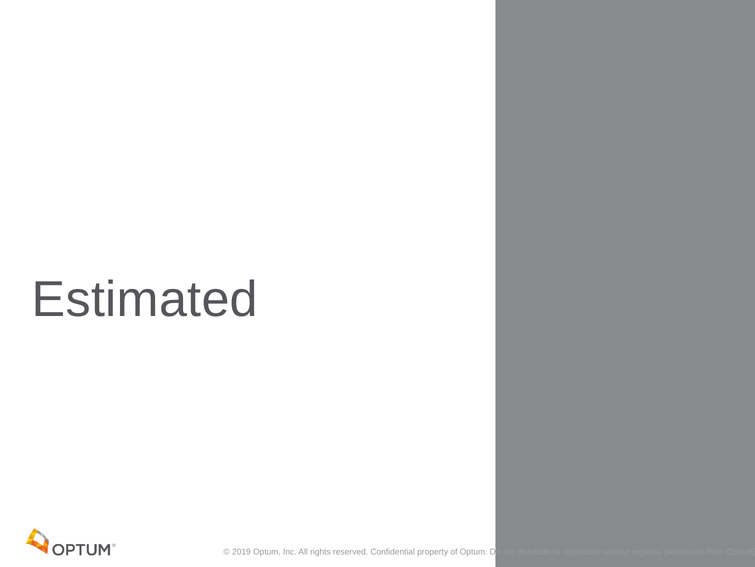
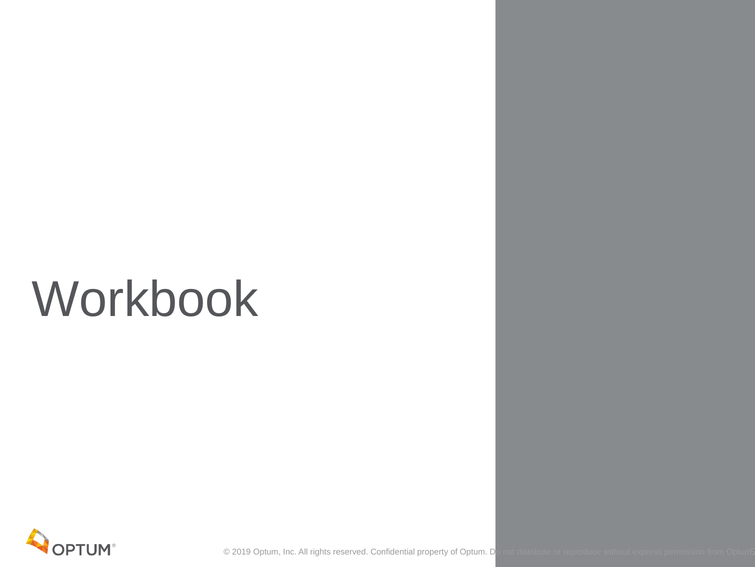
Estimated: Estimated -> Workbook (145, 299)
